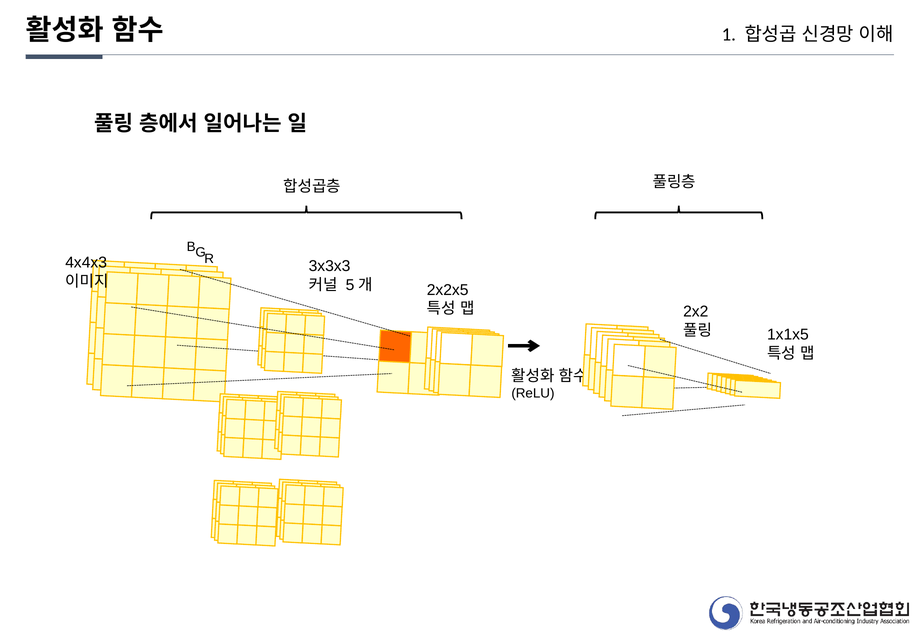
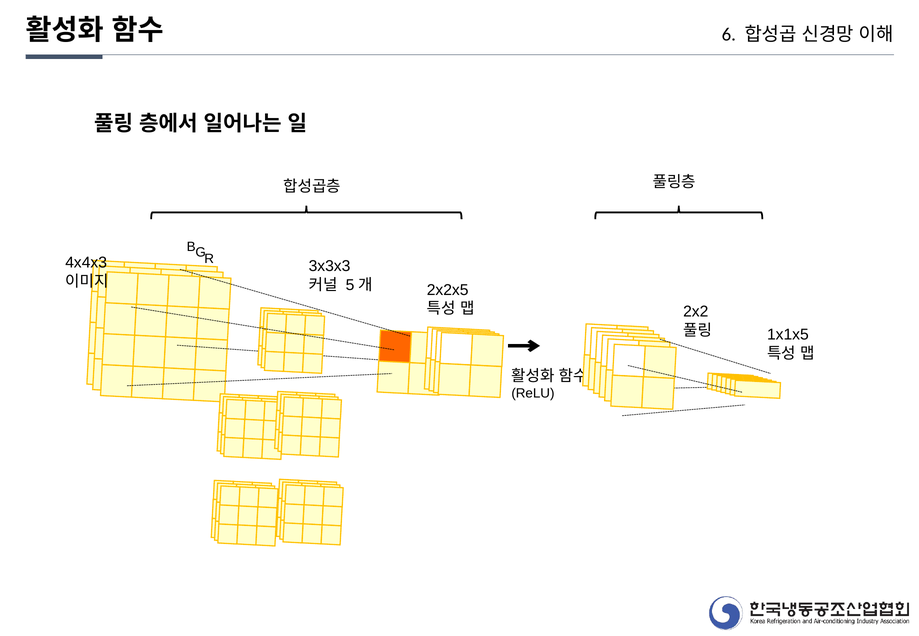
1: 1 -> 6 (729, 35)
